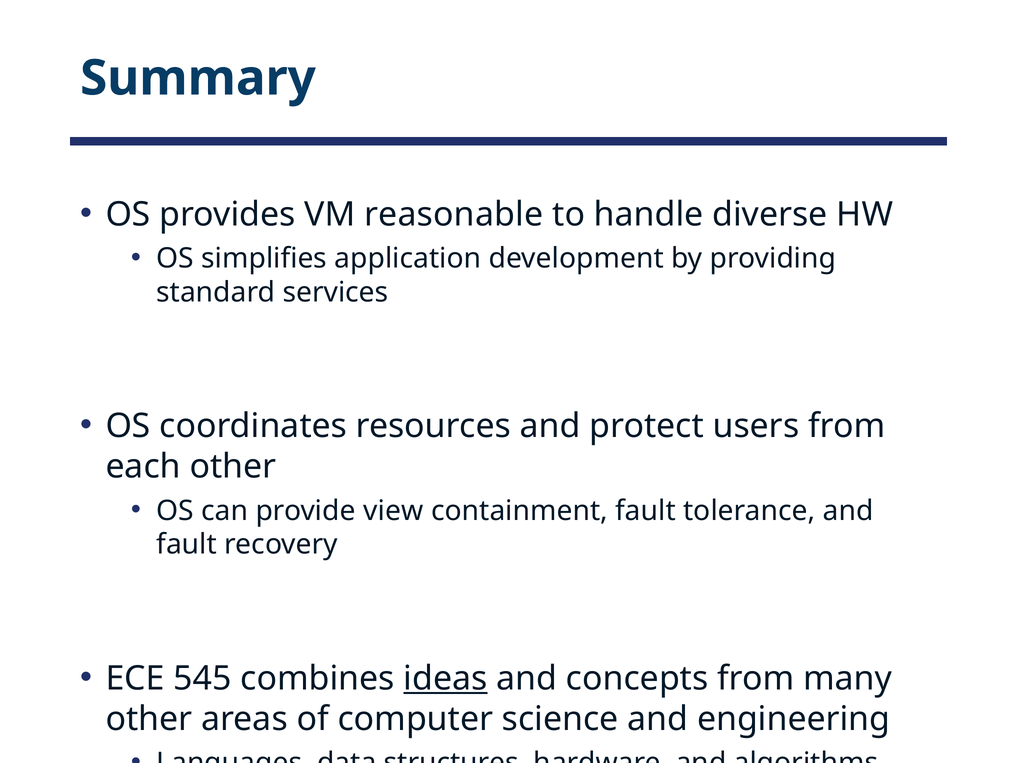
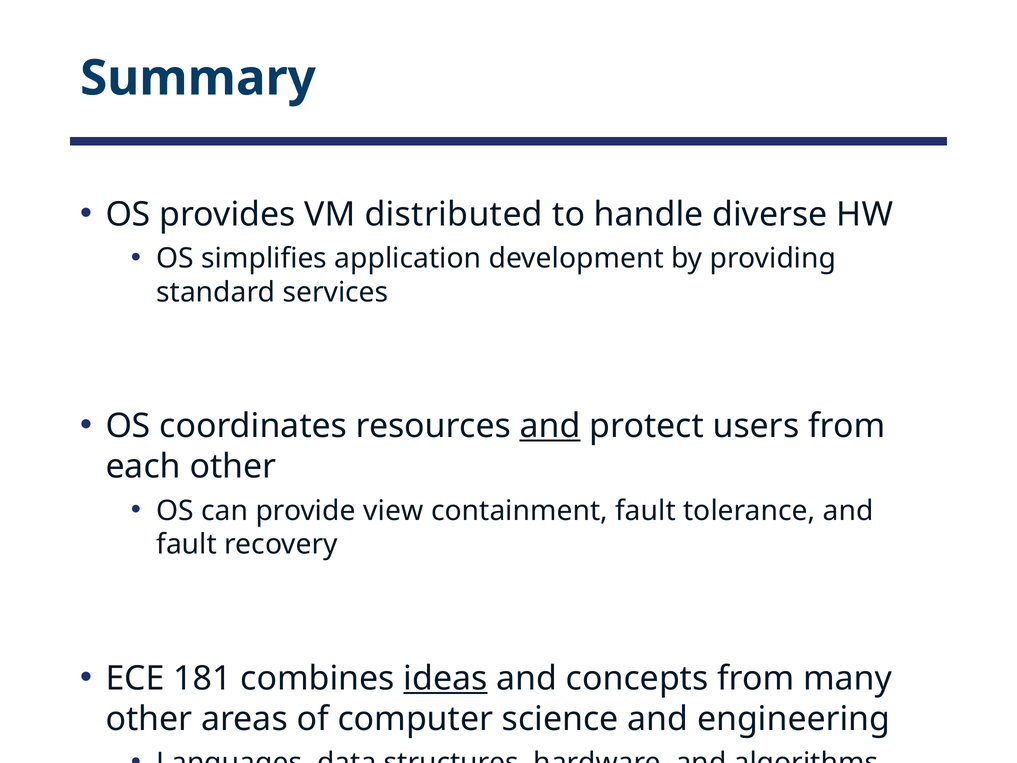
reasonable: reasonable -> distributed (454, 214)
and underline: none -> present (550, 426)
545: 545 -> 181 (202, 678)
